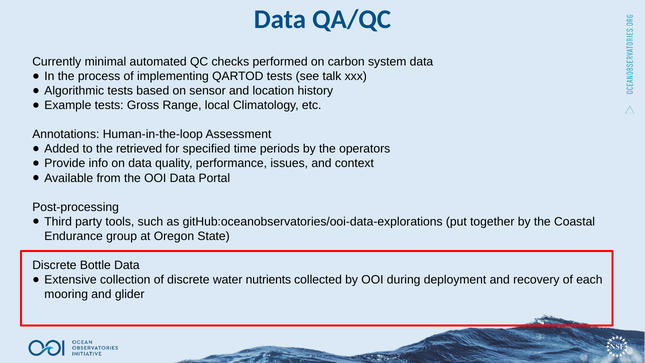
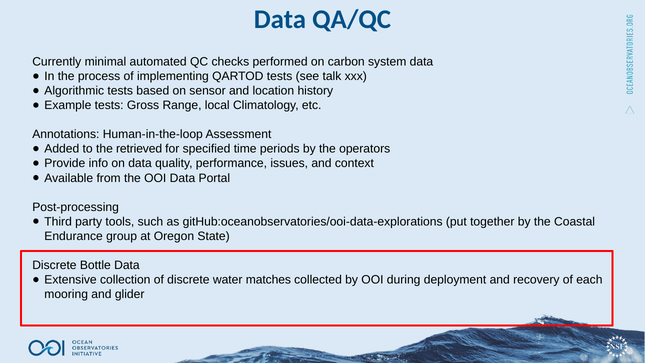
nutrients: nutrients -> matches (268, 280)
